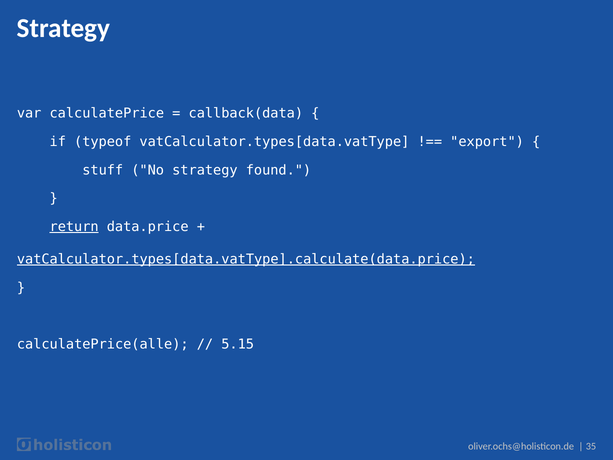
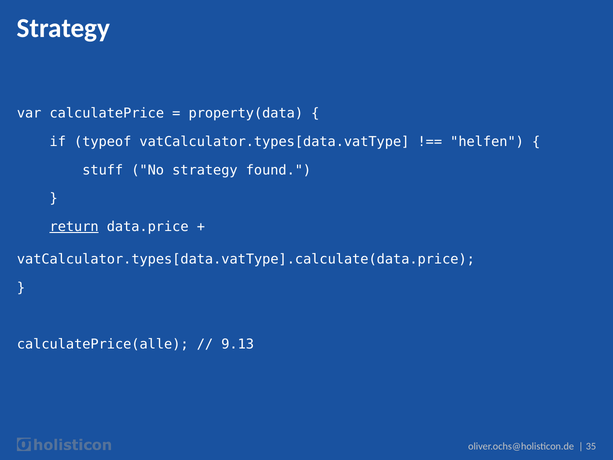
callback(data: callback(data -> property(data (246, 113)
export: export -> helfen (487, 142)
vatCalculator.types[data.vatType].calculate(data.price underline: present -> none (246, 259)
5.15: 5.15 -> 9.13 (238, 344)
